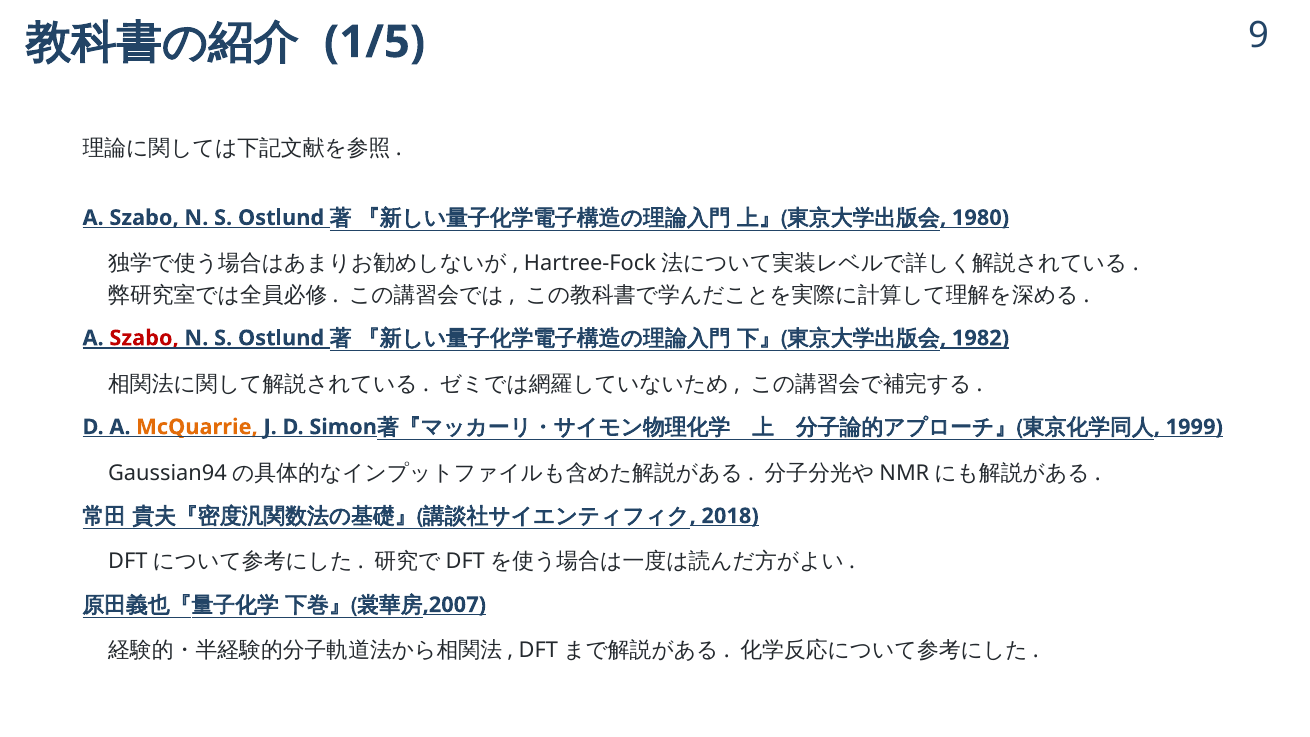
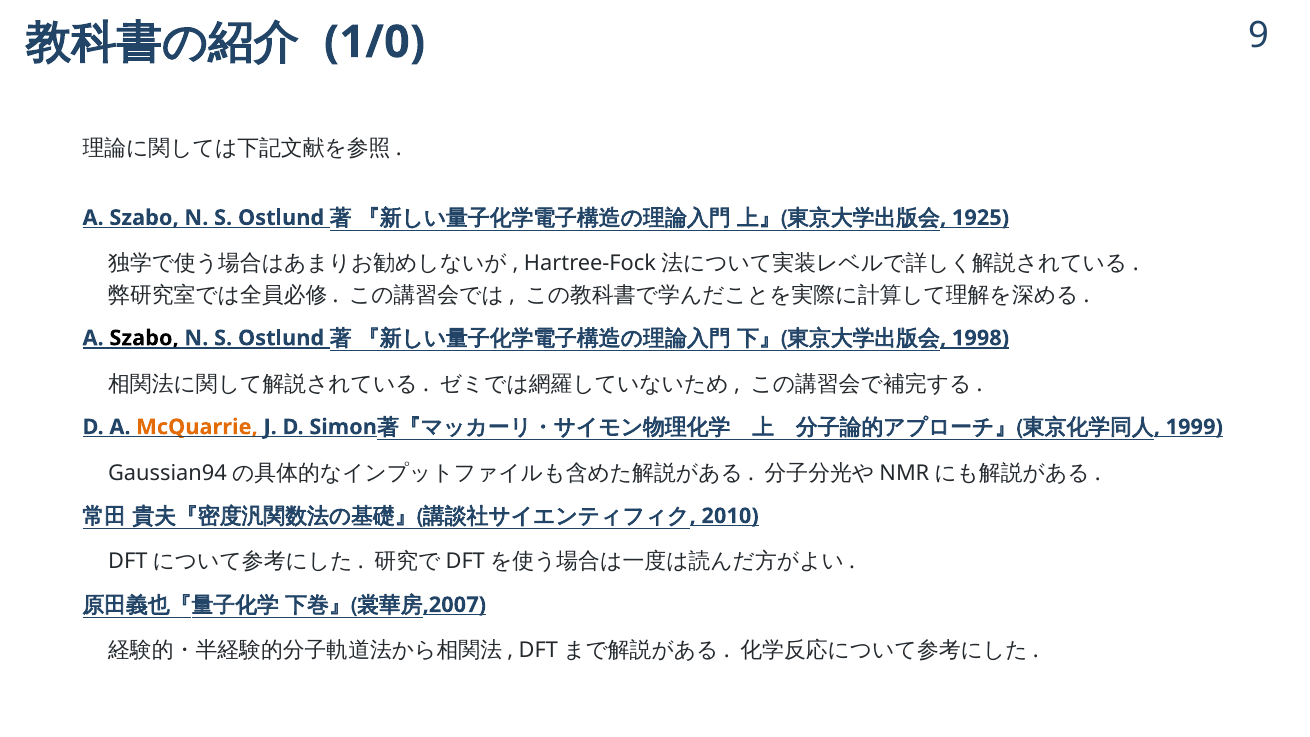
1/5: 1/5 -> 1/0 (375, 42)
1980: 1980 -> 1925 (981, 218)
Szabo colour: red -> black (144, 338)
1982: 1982 -> 1998 (981, 338)
2018: 2018 -> 2010 (730, 516)
